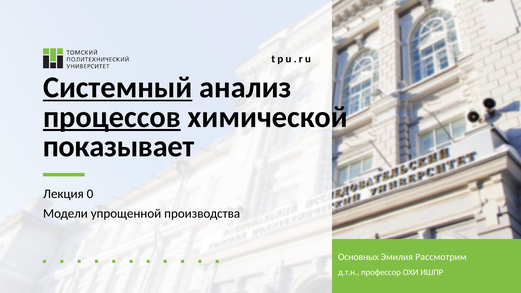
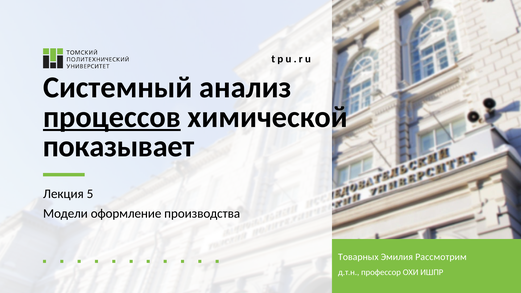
Системный underline: present -> none (118, 87)
0: 0 -> 5 (90, 194)
упрощенной: упрощенной -> оформление (126, 214)
Основных: Основных -> Товарных (358, 257)
